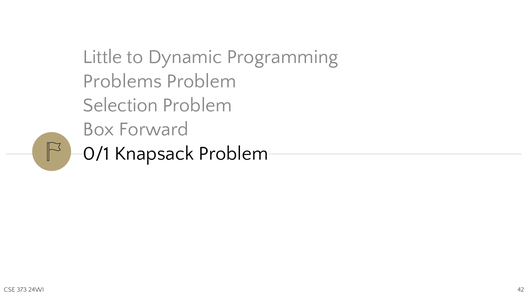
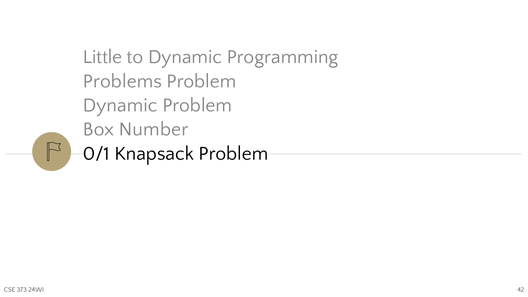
Selection: Selection -> Dynamic (120, 105)
Forward: Forward -> Number (154, 129)
